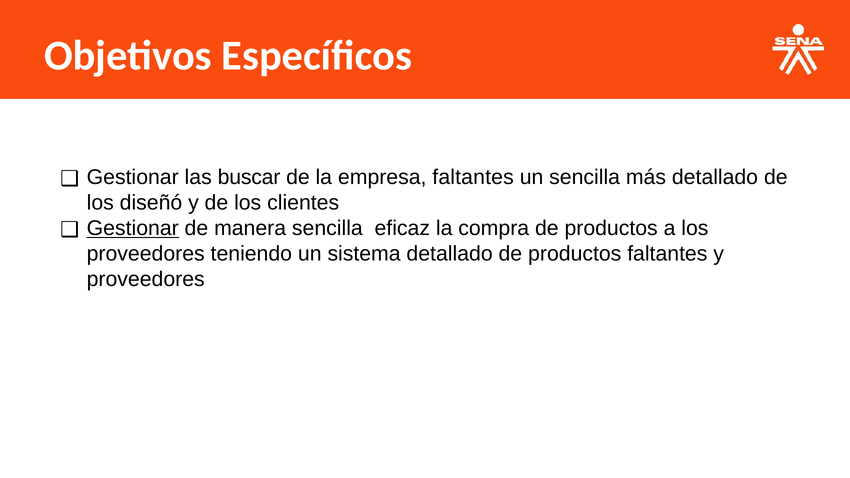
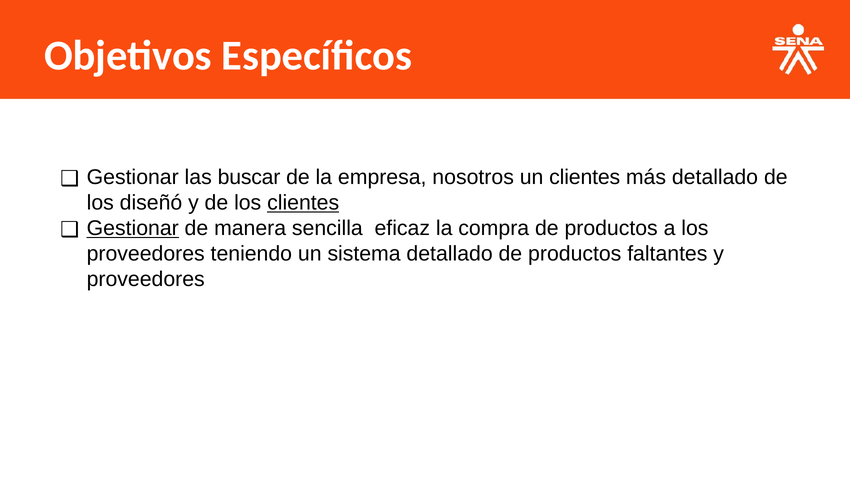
empresa faltantes: faltantes -> nosotros (473, 177)
un sencilla: sencilla -> clientes (585, 177)
clientes underline: none -> present (303, 203)
